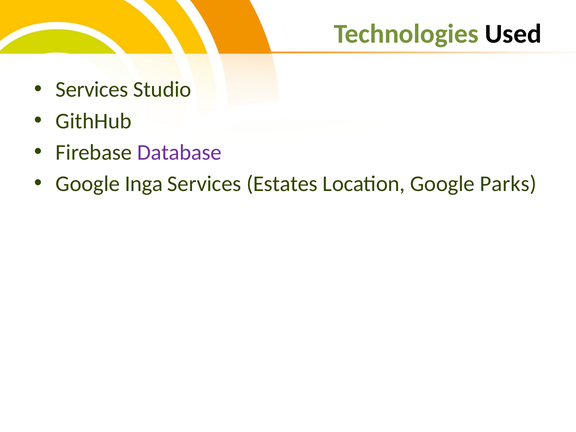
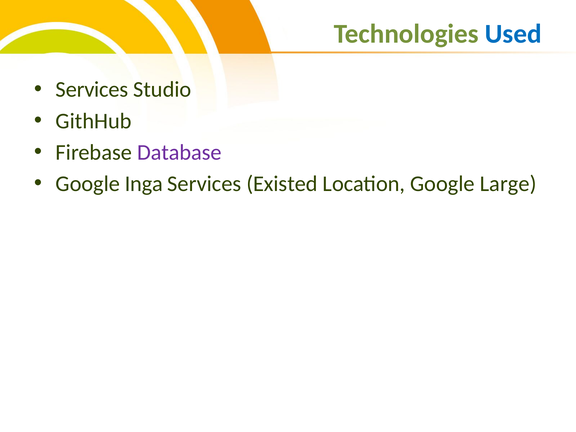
Used colour: black -> blue (513, 34)
Estates: Estates -> Existed (282, 184)
Parks: Parks -> Large (508, 184)
